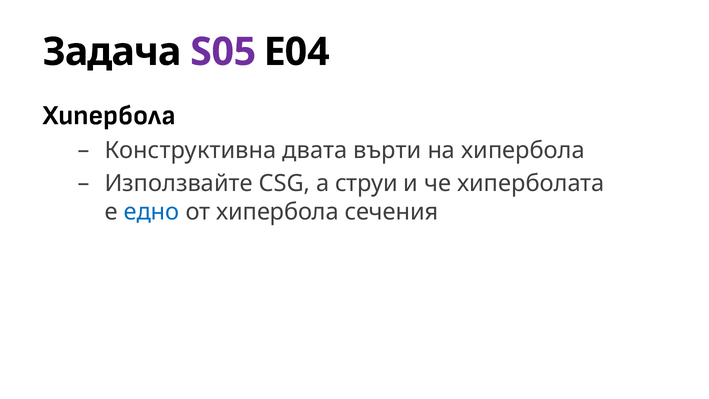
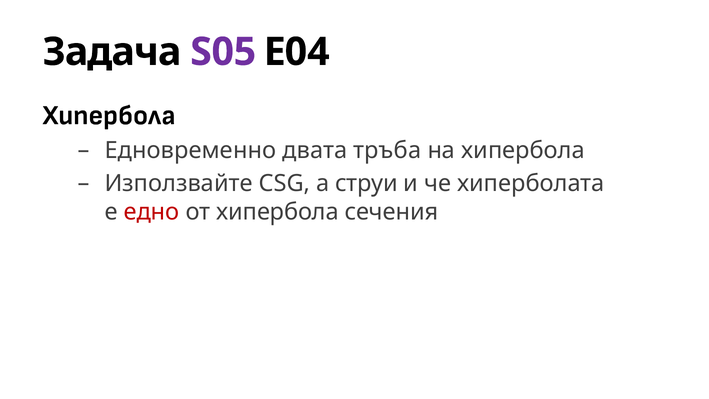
Конструктивна: Конструктивна -> Едновременно (190, 150)
върти: върти -> тръба (387, 150)
едно colour: blue -> red (152, 212)
